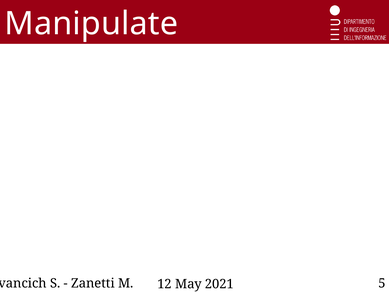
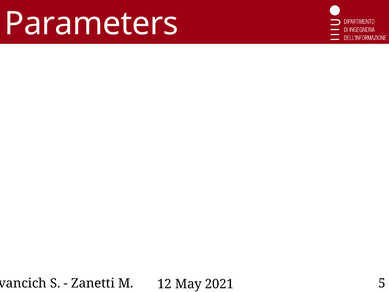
Manipulate: Manipulate -> Parameters (91, 24)
